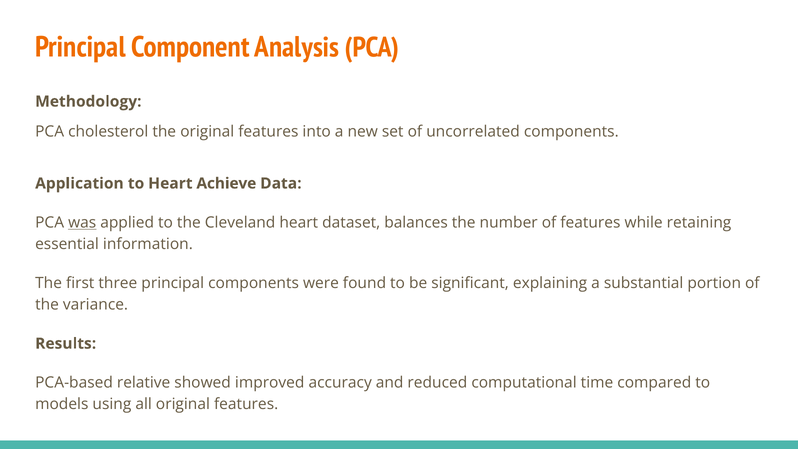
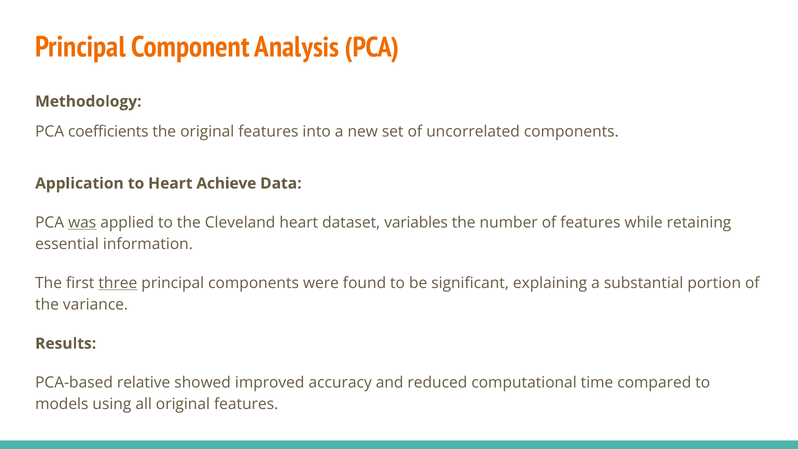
cholesterol: cholesterol -> coefficients (108, 132)
balances: balances -> variables (416, 222)
three underline: none -> present (118, 283)
